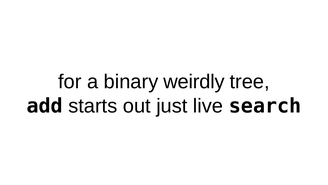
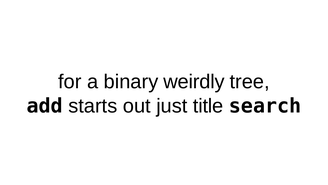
live: live -> title (208, 106)
